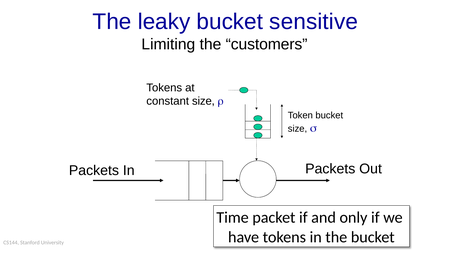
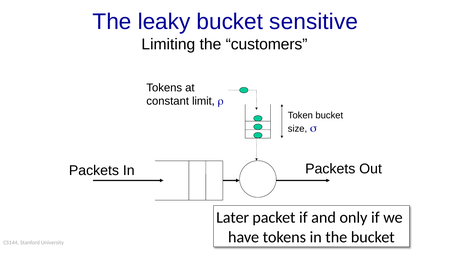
constant size: size -> limit (203, 101)
Time: Time -> Later (233, 217)
